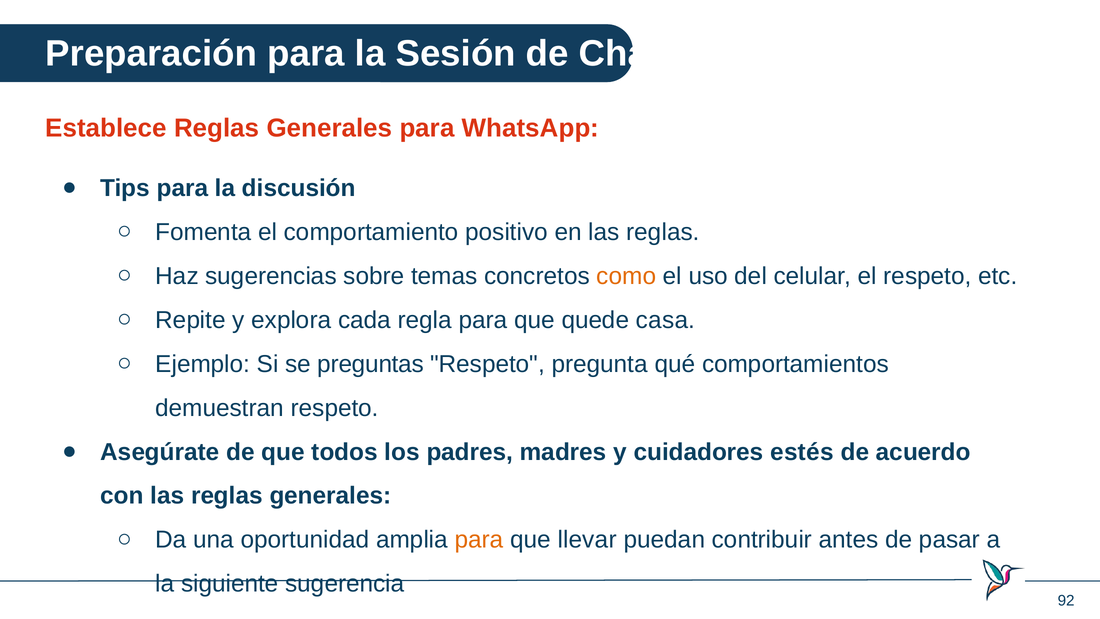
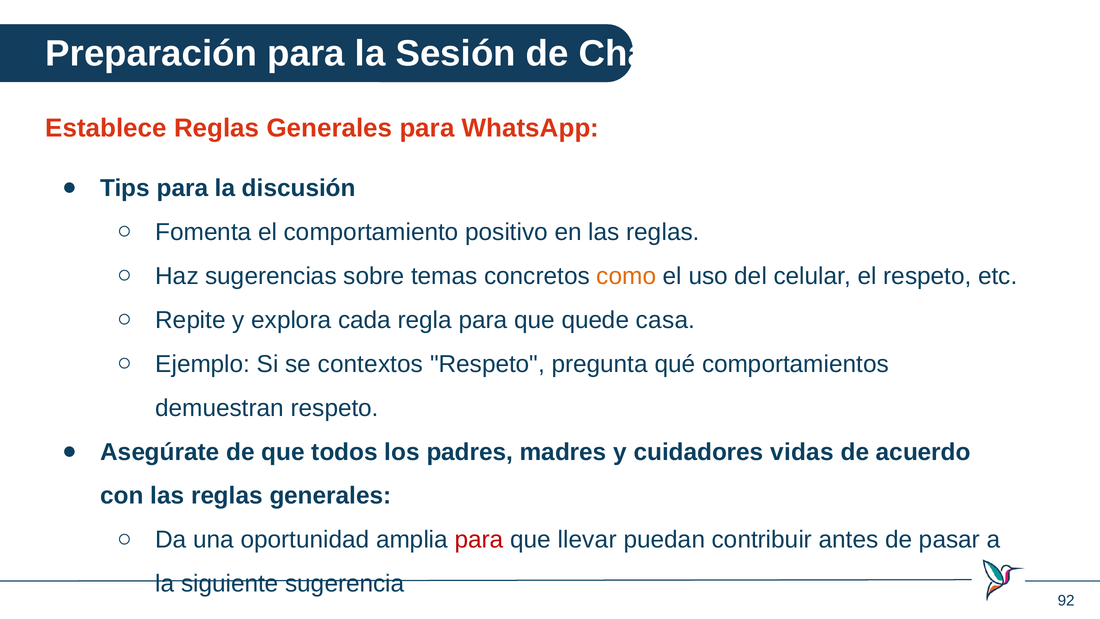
preguntas: preguntas -> contextos (370, 364)
estés: estés -> vidas (802, 452)
para colour: orange -> red (479, 540)
